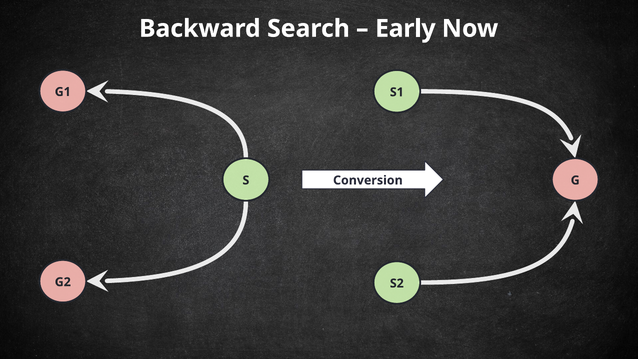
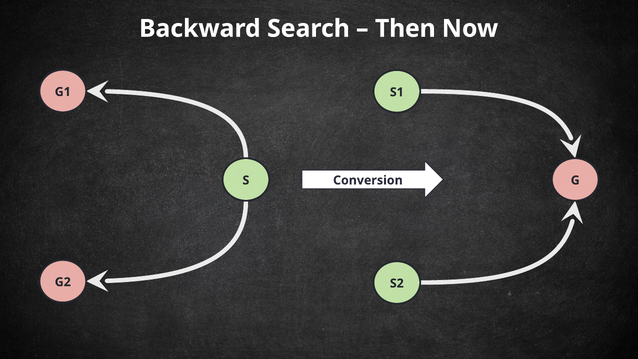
Early: Early -> Then (405, 29)
